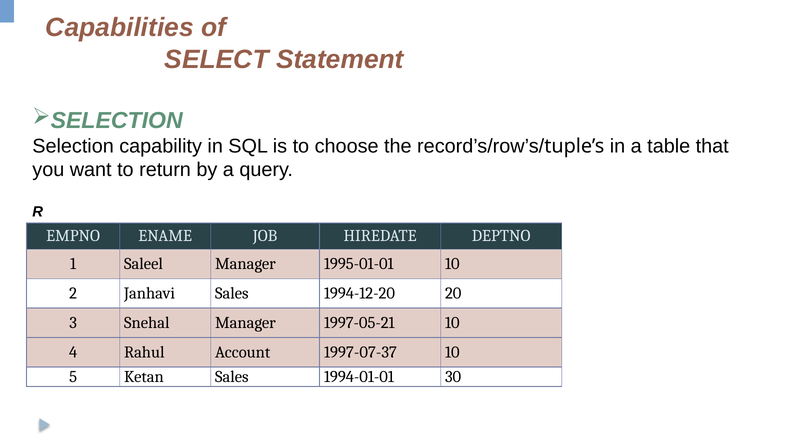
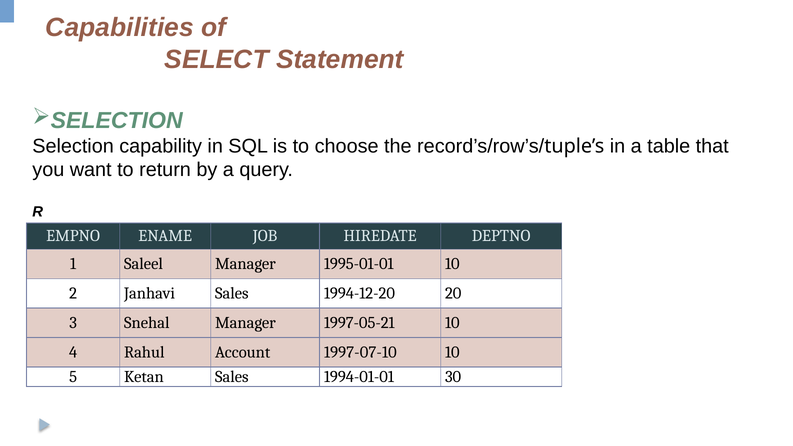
1997-07-37: 1997-07-37 -> 1997-07-10 (360, 352)
